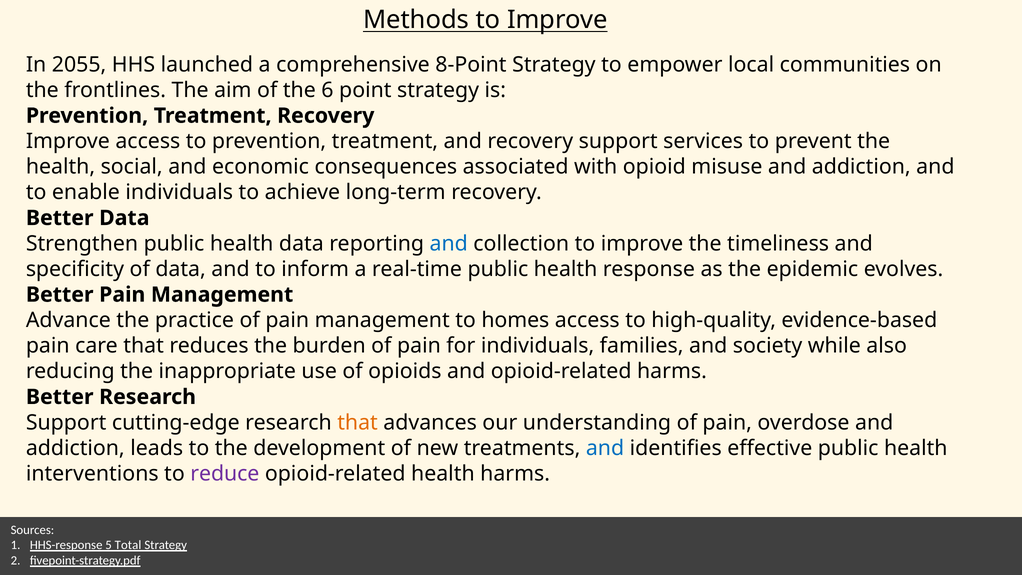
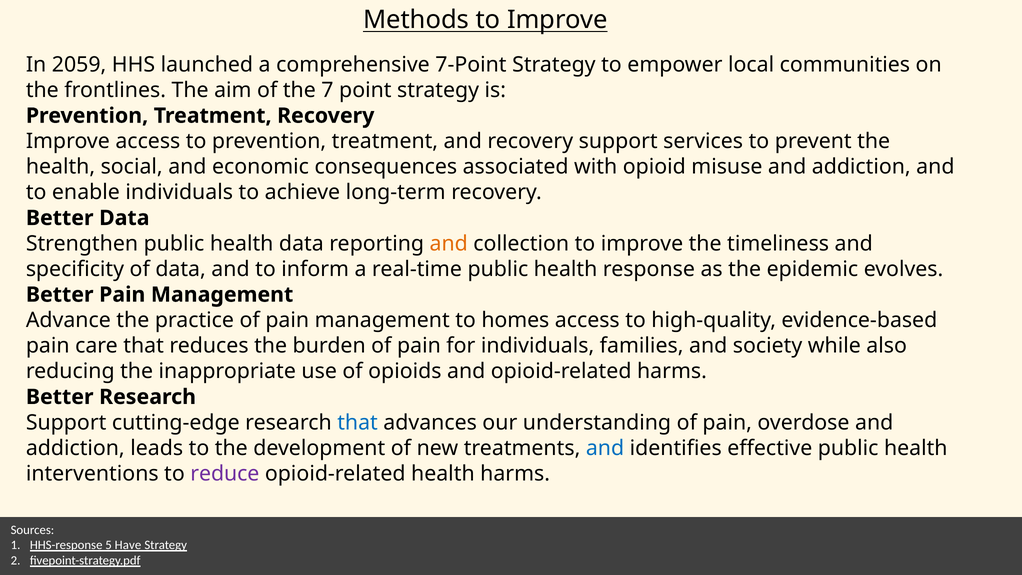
2055: 2055 -> 2059 (79, 65)
8-Point: 8-Point -> 7-Point (471, 65)
6: 6 -> 7 (327, 90)
and colour: blue -> orange (449, 243)
that colour: orange -> blue (358, 422)
Total: Total -> Have (128, 545)
